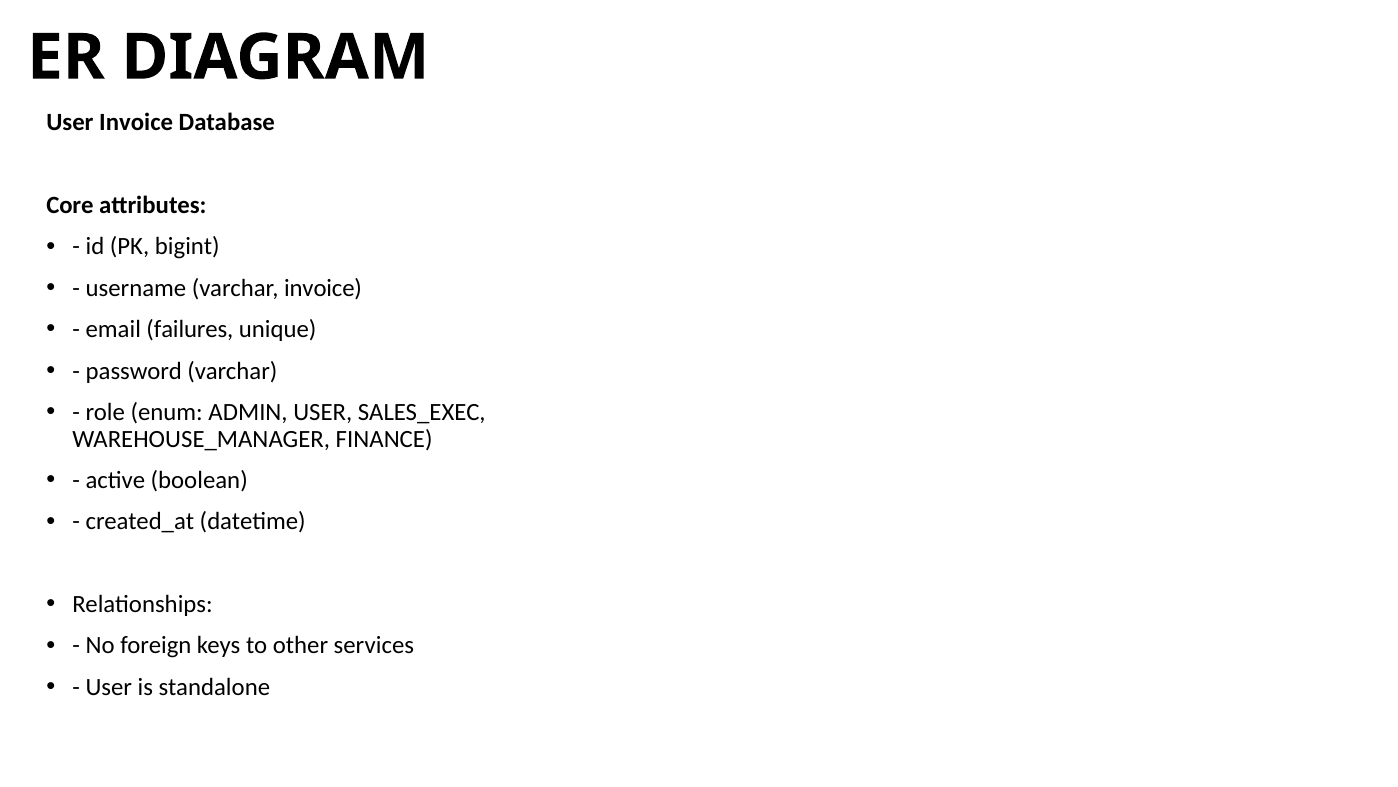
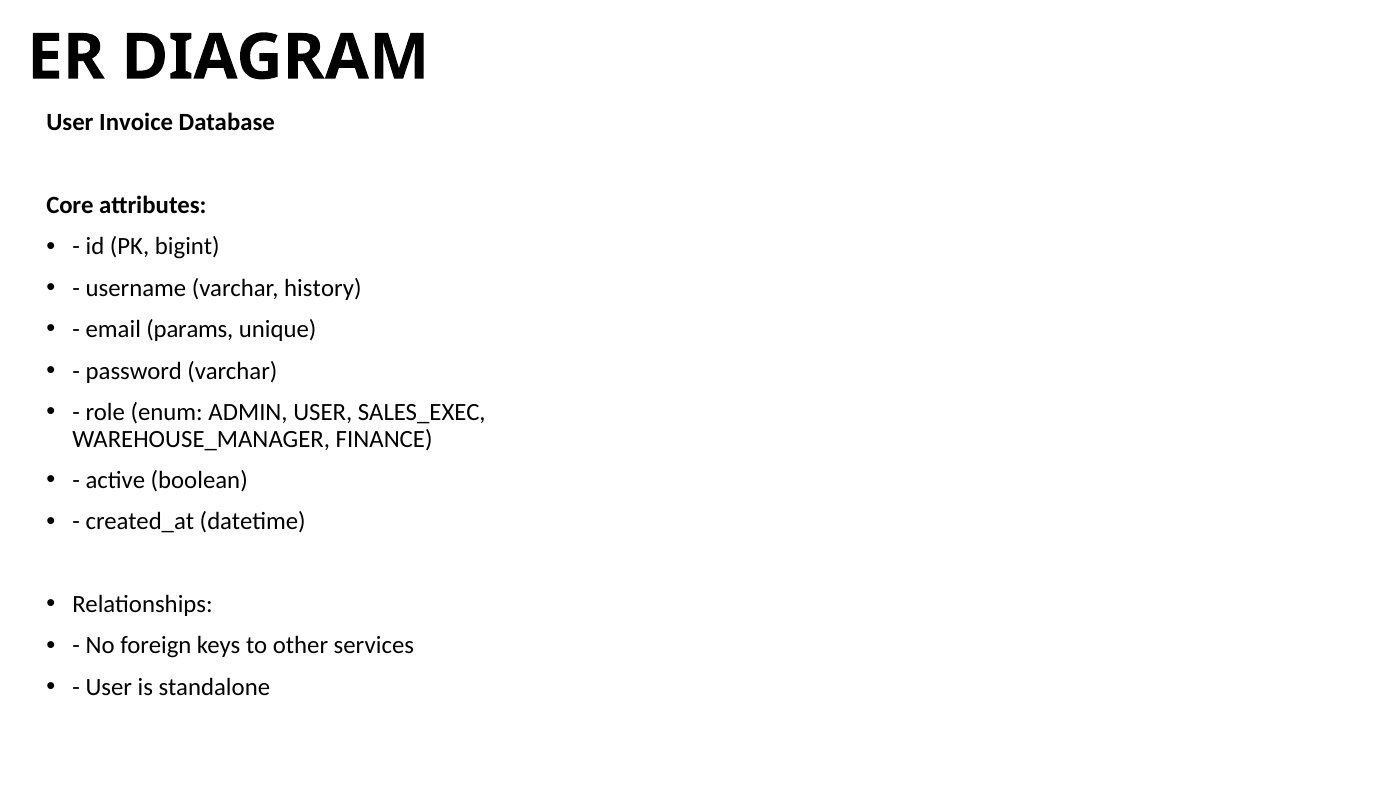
varchar invoice: invoice -> history (323, 288)
failures: failures -> params (190, 329)
